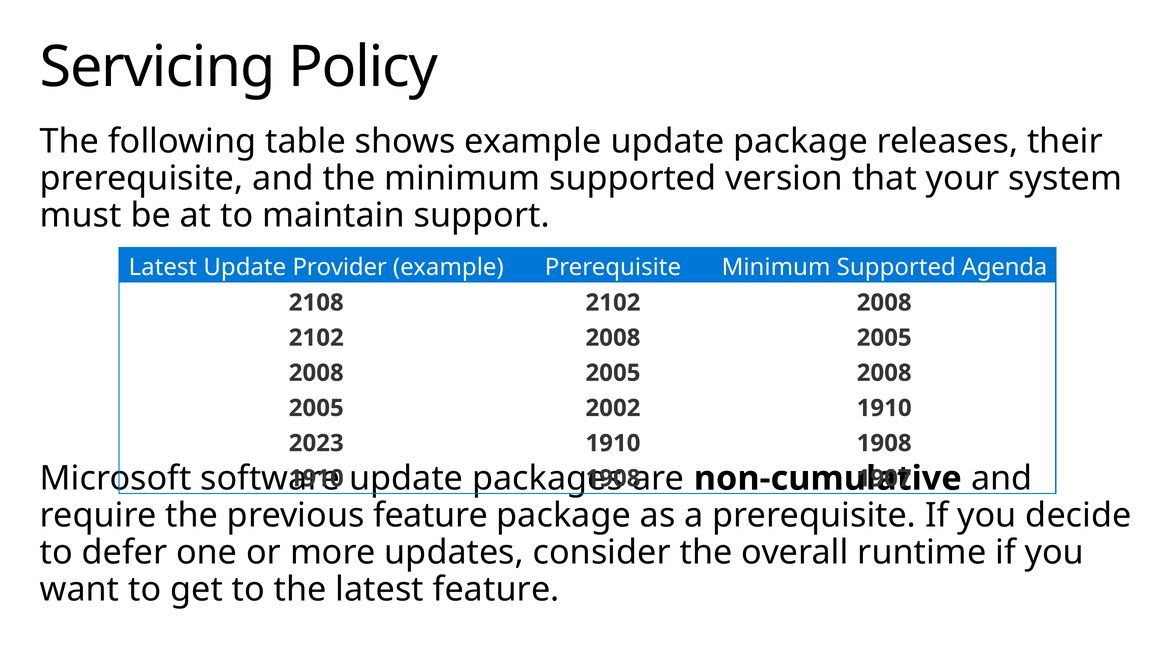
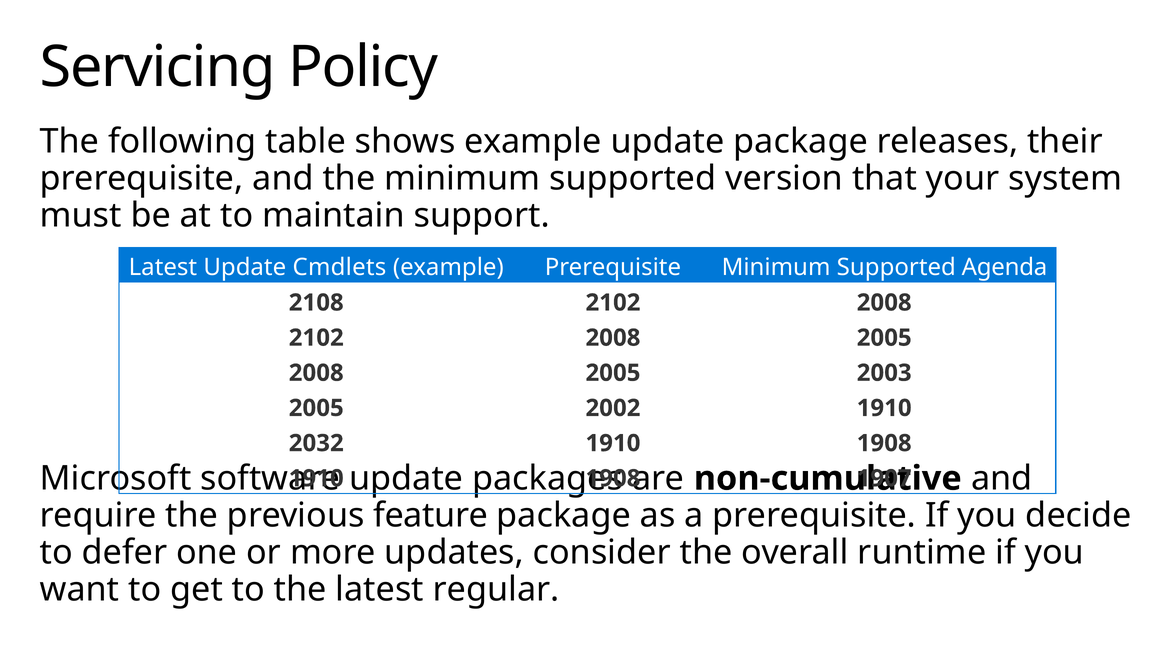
Provider: Provider -> Cmdlets (339, 267)
2008: 2008 -> 2003 (884, 373)
2023: 2023 -> 2032 (316, 443)
latest feature: feature -> regular (496, 589)
